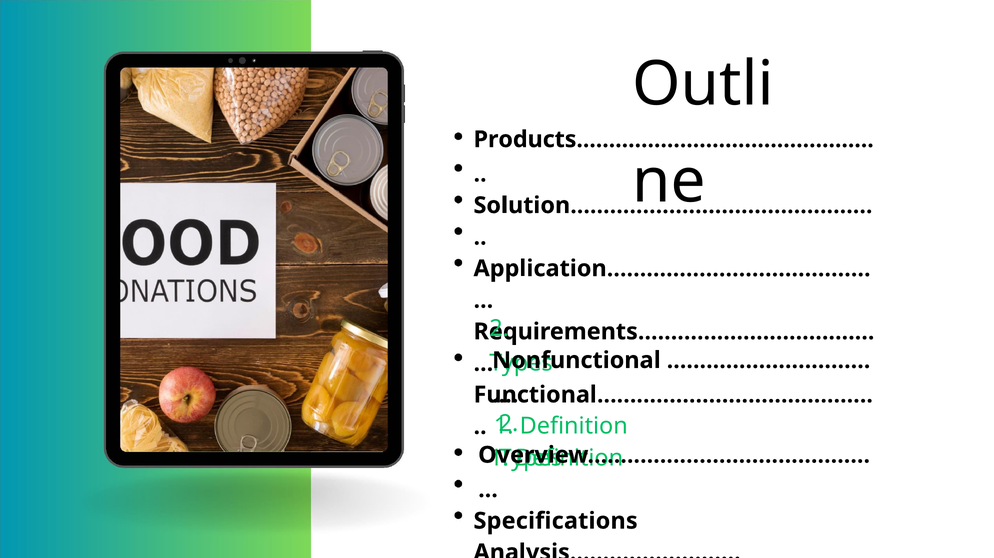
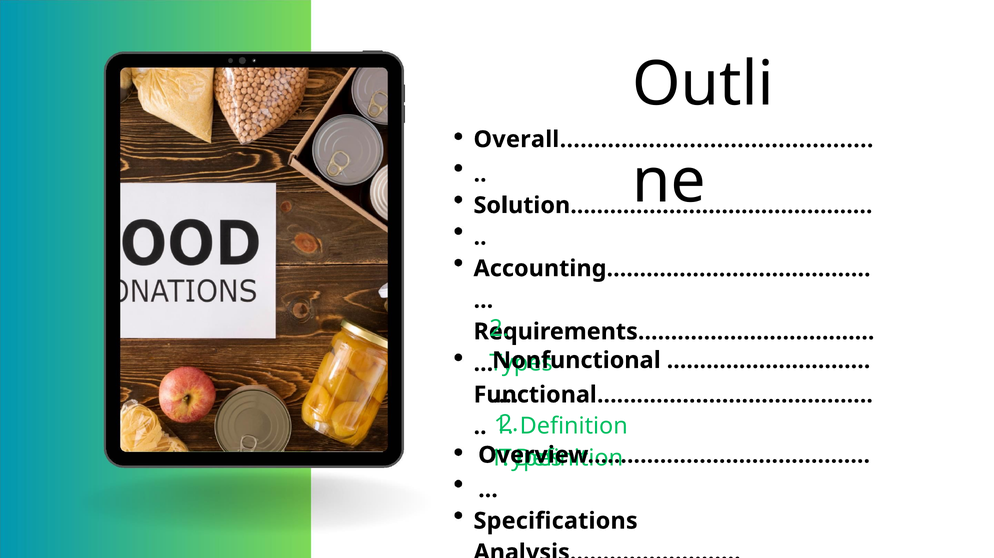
Products: Products -> Overall (673, 140)
Application: Application -> Accounting (672, 269)
